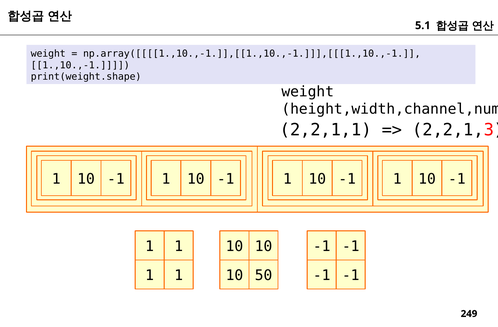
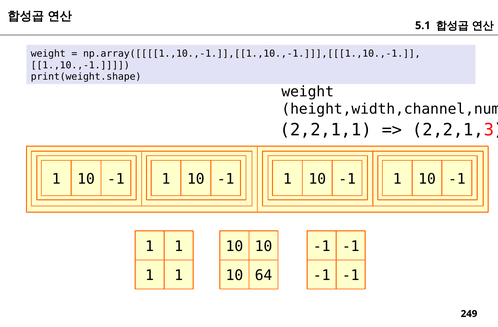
50: 50 -> 64 (264, 276)
